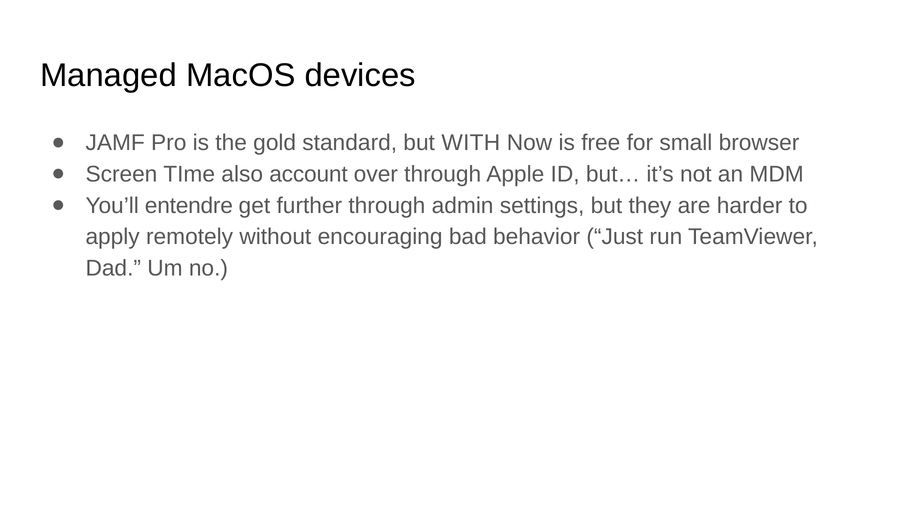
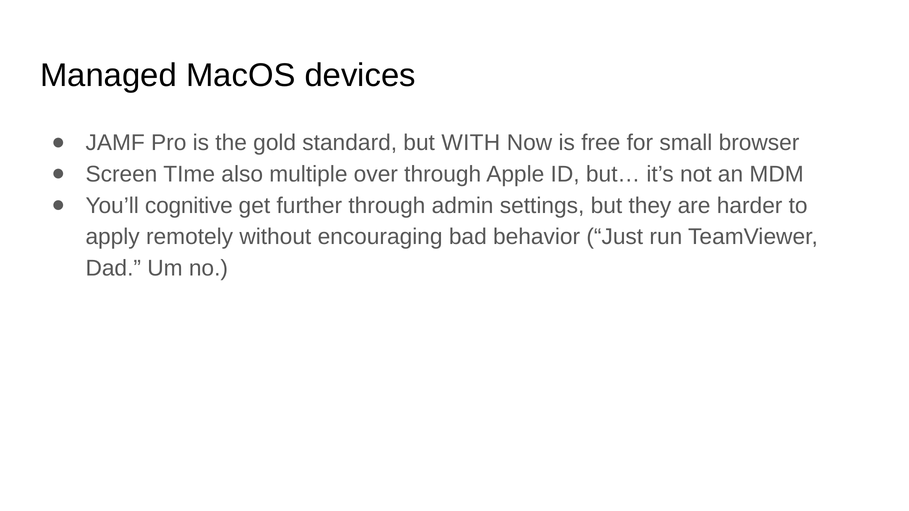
account: account -> multiple (308, 174)
entendre: entendre -> cognitive (189, 206)
